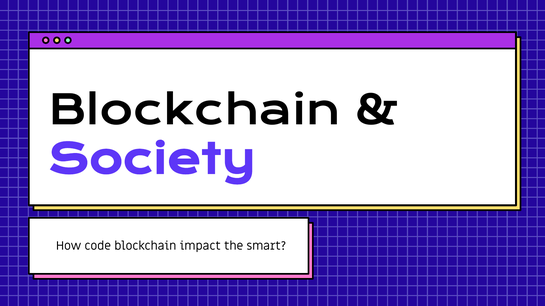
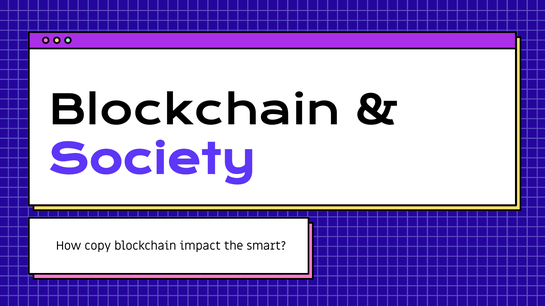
code: code -> copy (98, 246)
